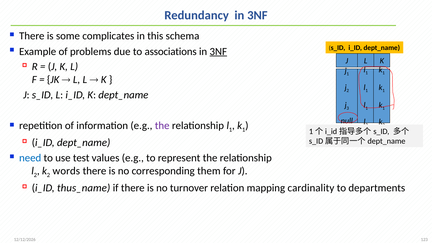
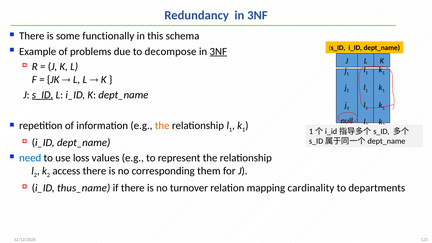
complicates: complicates -> functionally (108, 36)
associations: associations -> decompose (171, 51)
s_ID underline: none -> present (43, 95)
the colour: purple -> orange (162, 126)
test: test -> loss (81, 158)
words: words -> access (66, 171)
